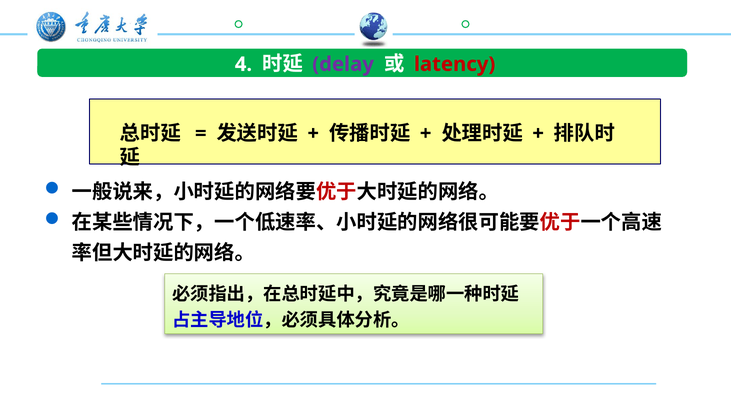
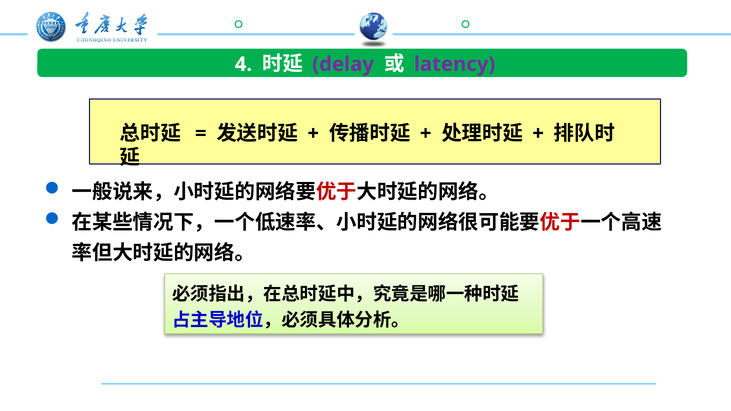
latency colour: red -> purple (455, 64)
